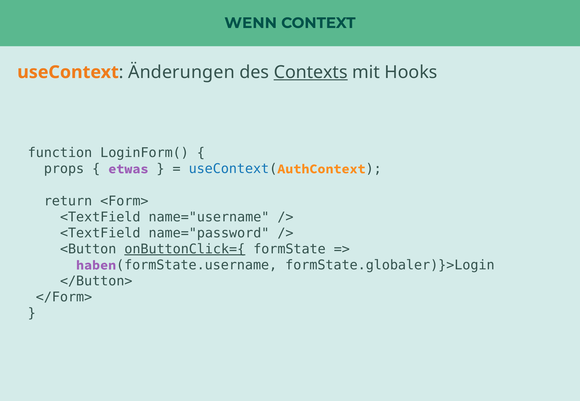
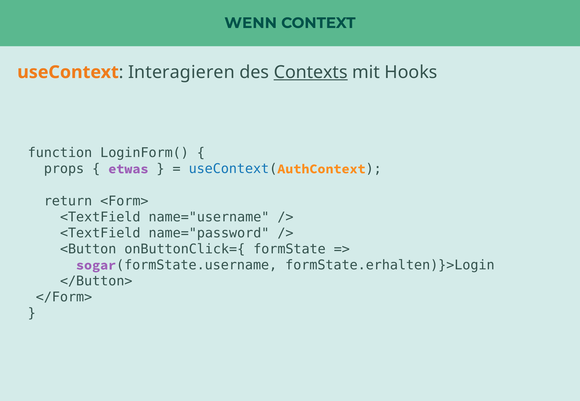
Änderungen: Änderungen -> Interagieren (181, 72)
onButtonClick={ underline: present -> none (185, 249)
haben: haben -> sogar (96, 265)
formState.globaler)}>Login: formState.globaler)}>Login -> formState.erhalten)}>Login (390, 265)
